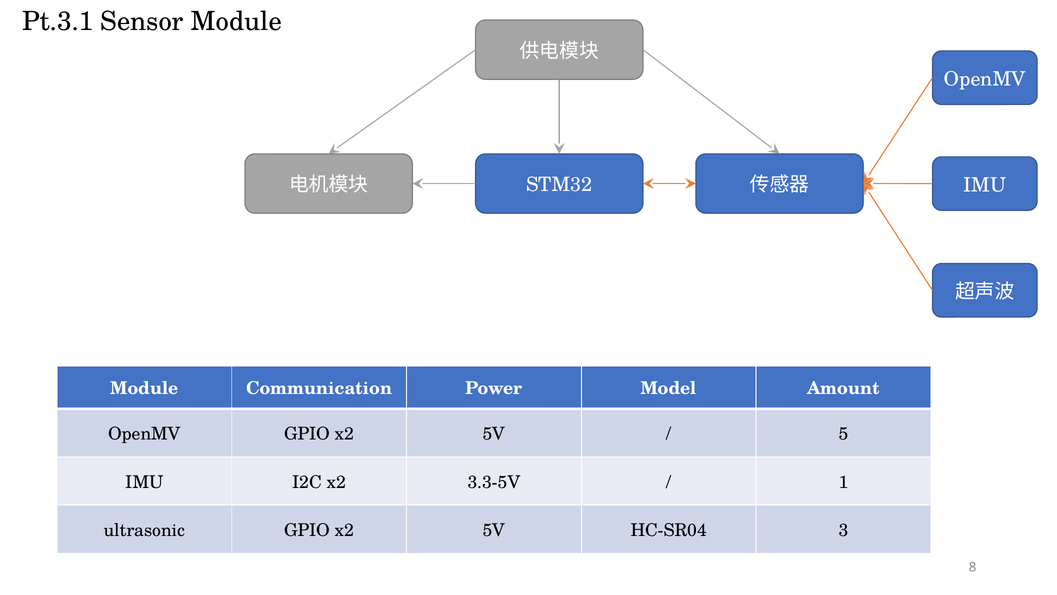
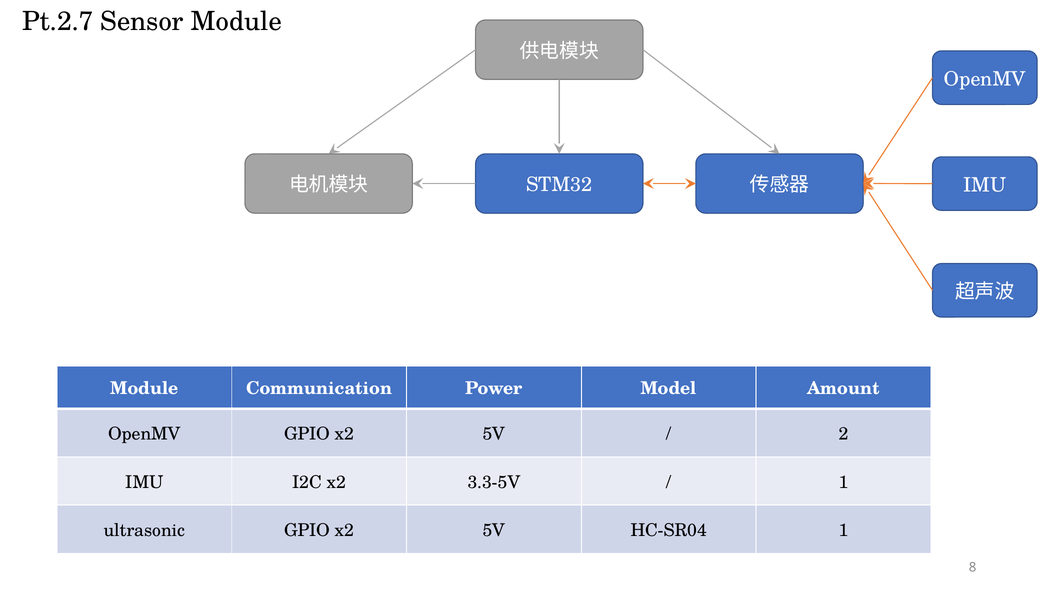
Pt.3.1: Pt.3.1 -> Pt.2.7 (58, 22)
5: 5 -> 2 (844, 434)
HC-SR04 3: 3 -> 1 (844, 530)
